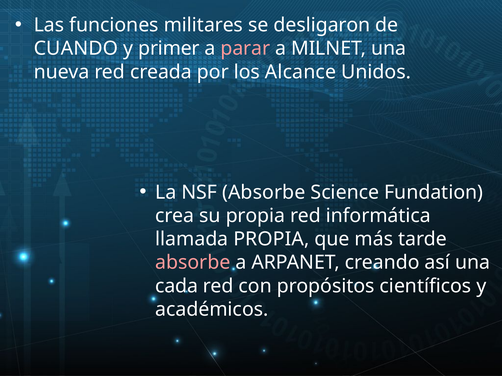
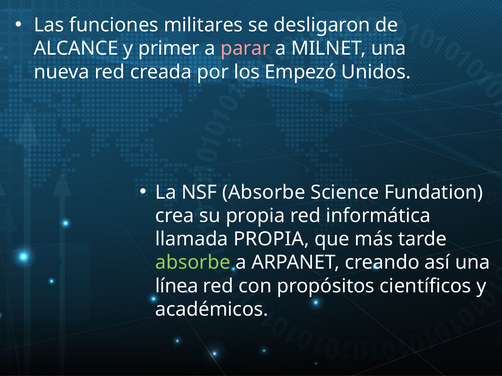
CUANDO: CUANDO -> ALCANCE (76, 49)
Alcance: Alcance -> Empezó (301, 72)
absorbe colour: pink -> light green (193, 263)
cada: cada -> línea (177, 286)
